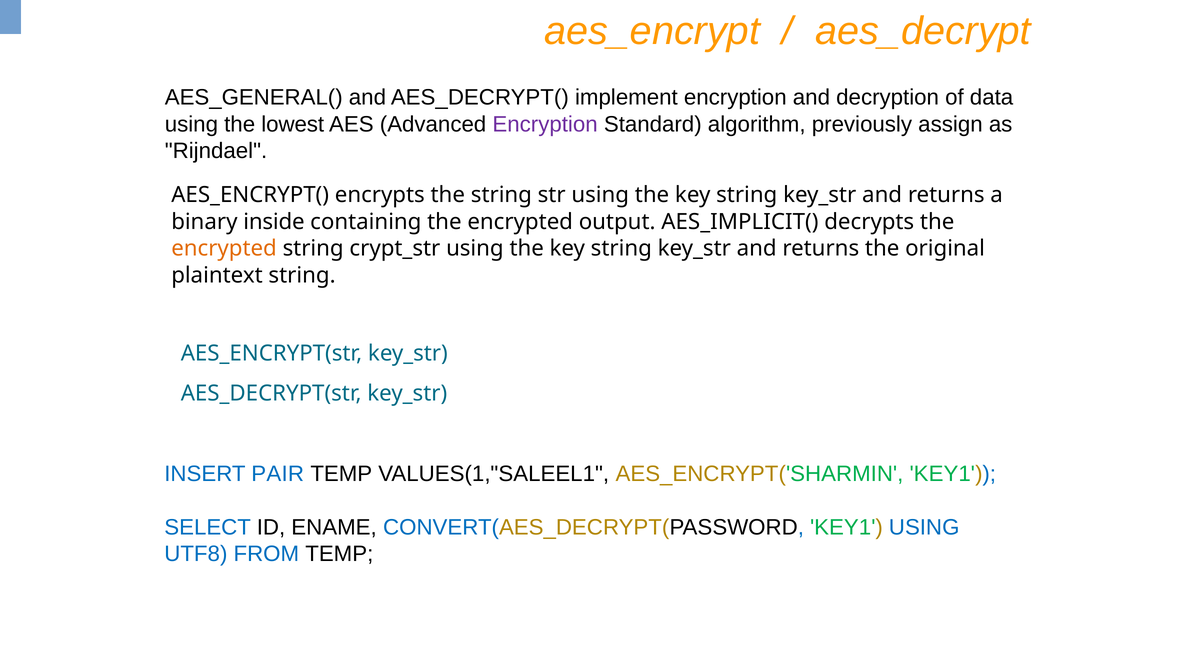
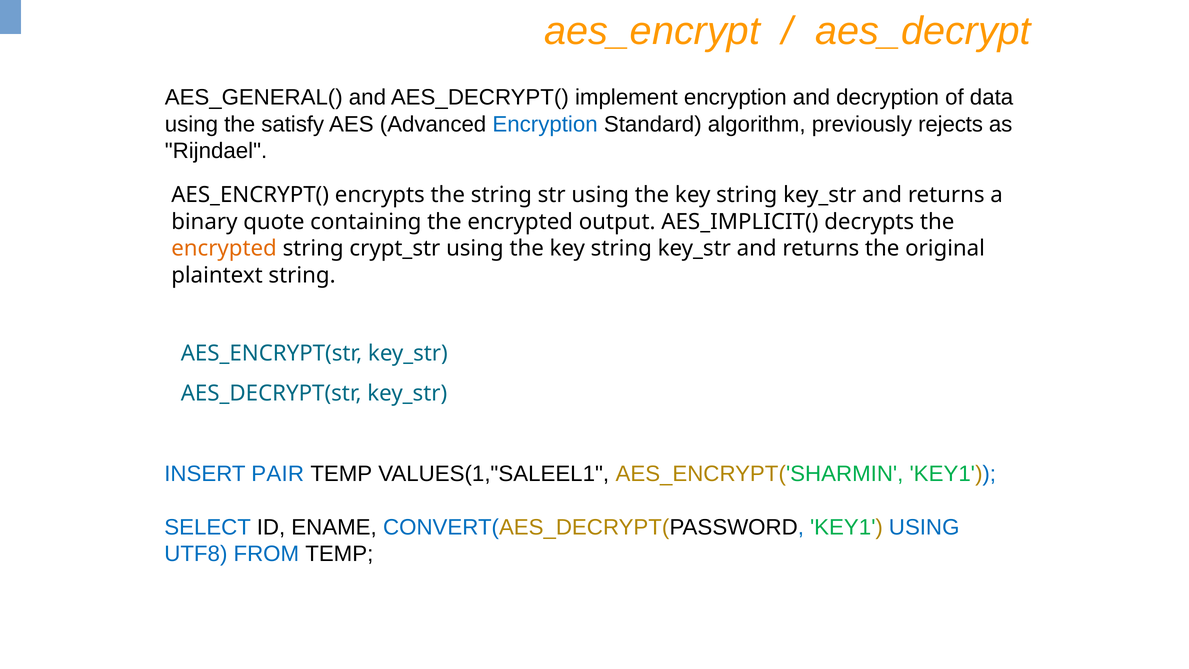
lowest: lowest -> satisfy (293, 124)
Encryption colour: purple -> blue (545, 124)
assign: assign -> rejects (951, 124)
inside: inside -> quote (274, 222)
